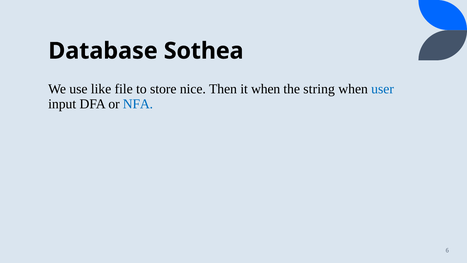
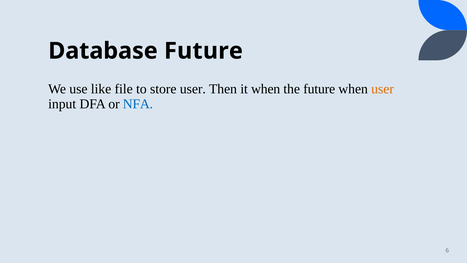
Database Sothea: Sothea -> Future (203, 51)
store nice: nice -> user (193, 89)
the string: string -> future (319, 89)
user colour: blue -> orange (383, 89)
